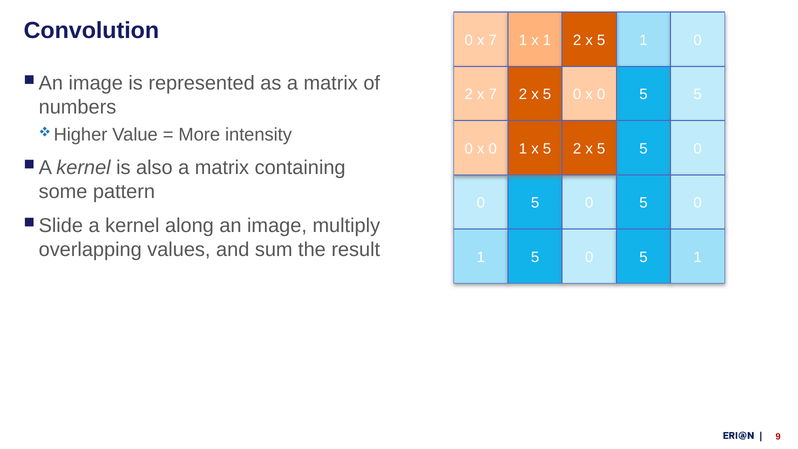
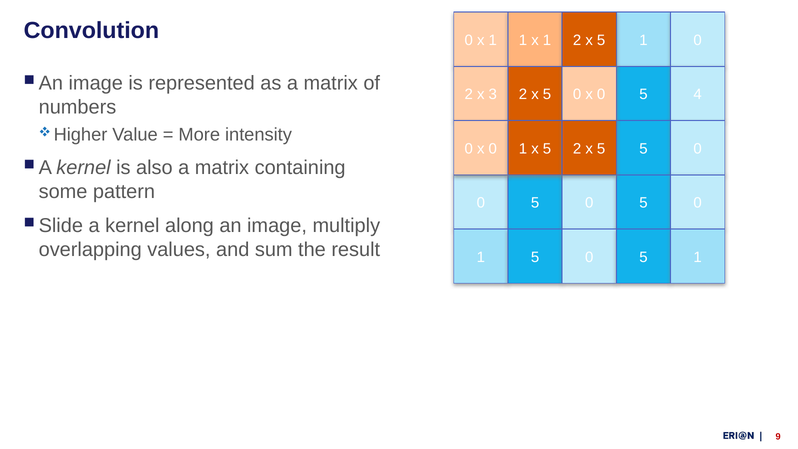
0 x 7: 7 -> 1 (493, 40)
2 x 7: 7 -> 3 (493, 95)
5: 5 -> 4 (698, 95)
